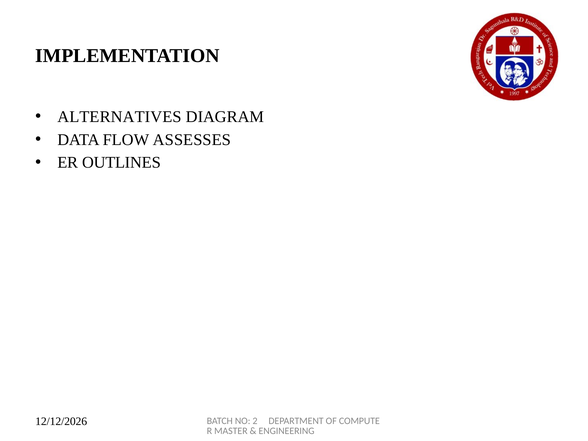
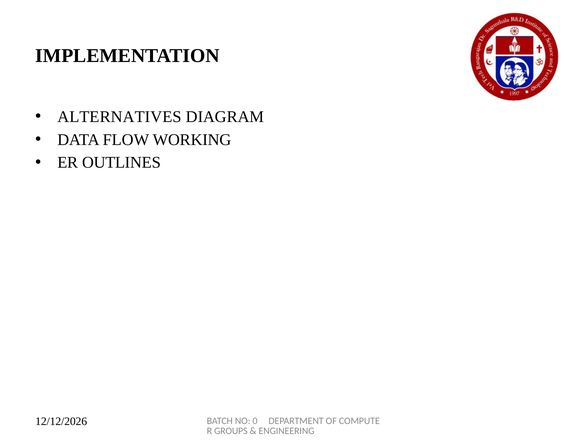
ASSESSES: ASSESSES -> WORKING (192, 140)
2: 2 -> 0 (255, 421)
MASTER: MASTER -> GROUPS (231, 431)
